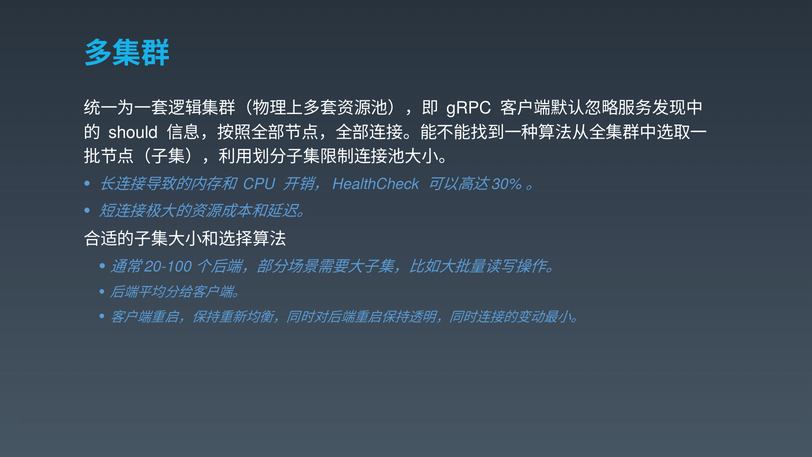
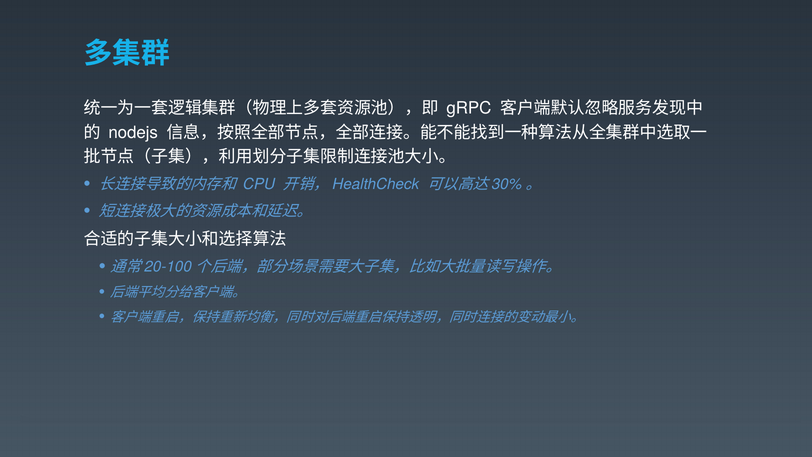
should: should -> nodejs (133, 132)
